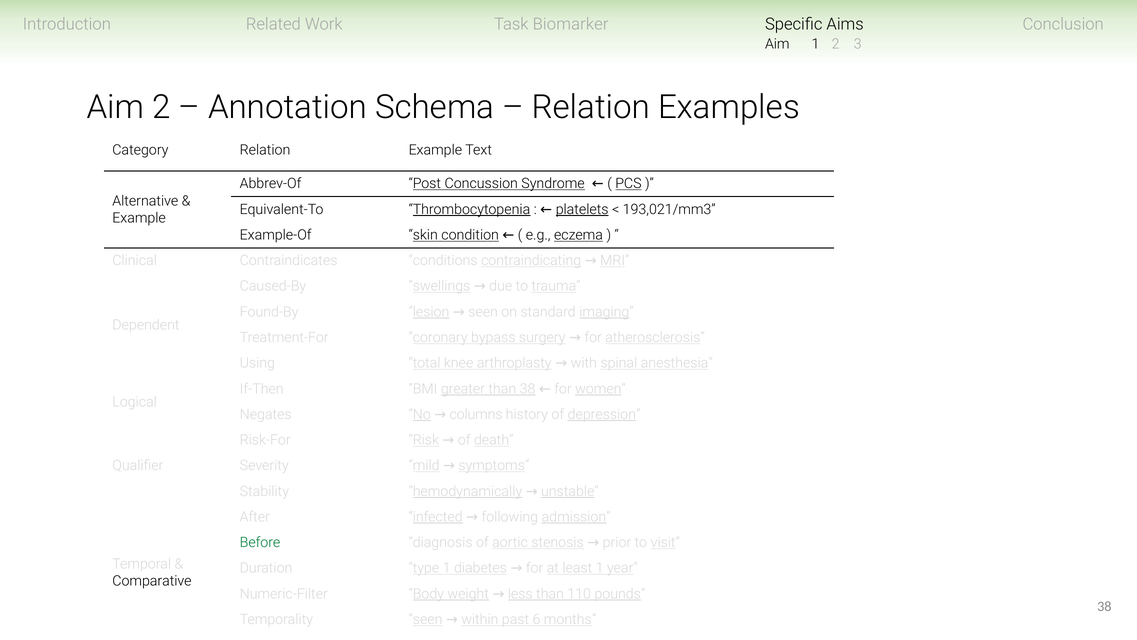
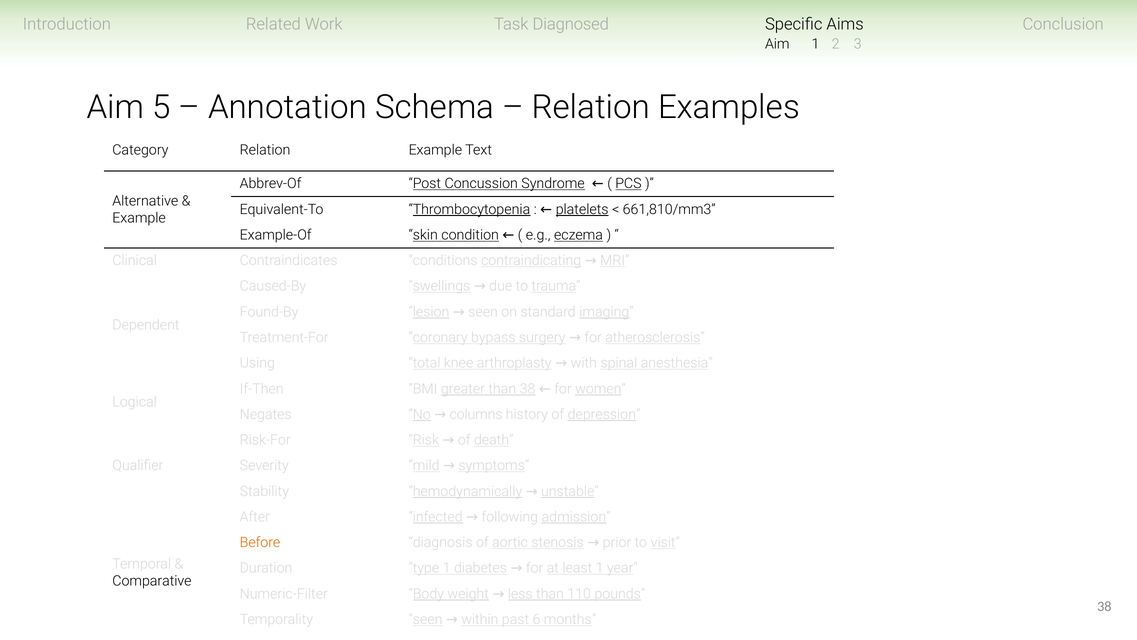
Biomarker: Biomarker -> Diagnosed (571, 24)
Aim 2: 2 -> 5 (161, 107)
193,021/mm3: 193,021/mm3 -> 661,810/mm3 (669, 209)
Before colour: green -> orange (260, 542)
